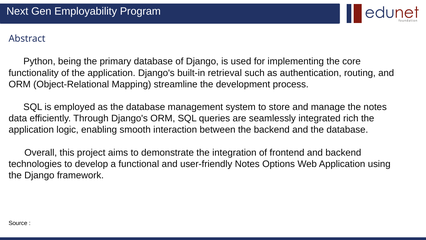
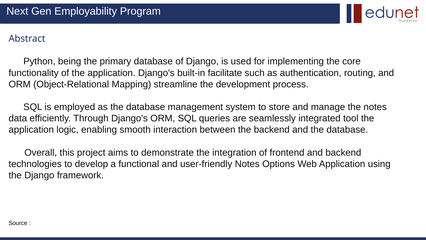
retrieval: retrieval -> facilitate (225, 73)
rich: rich -> tool (351, 118)
